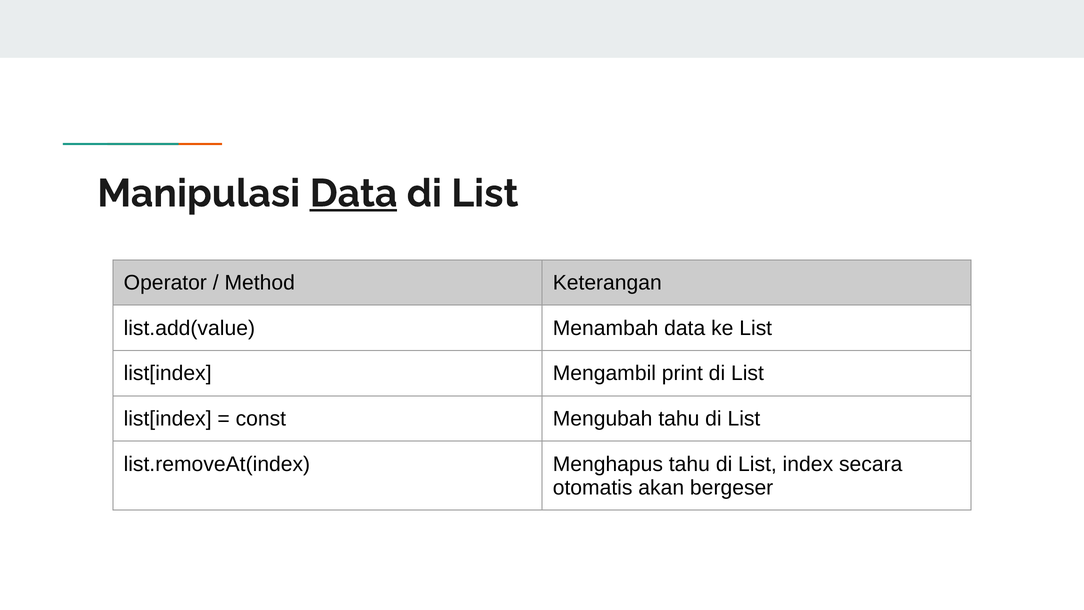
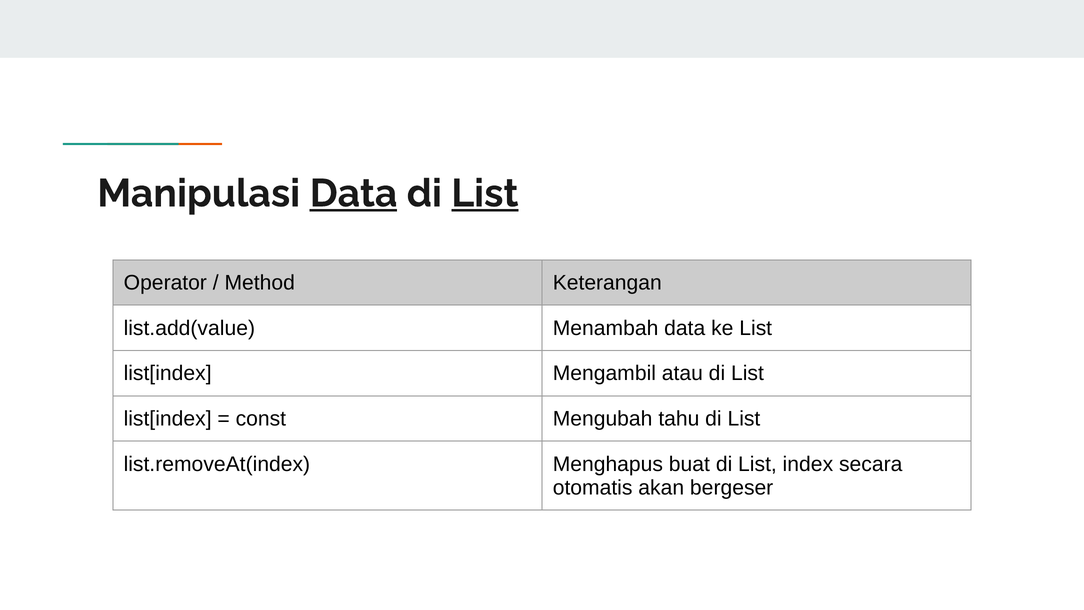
List underline: none -> present (485, 193)
print: print -> atau (682, 373)
Menghapus tahu: tahu -> buat (689, 464)
